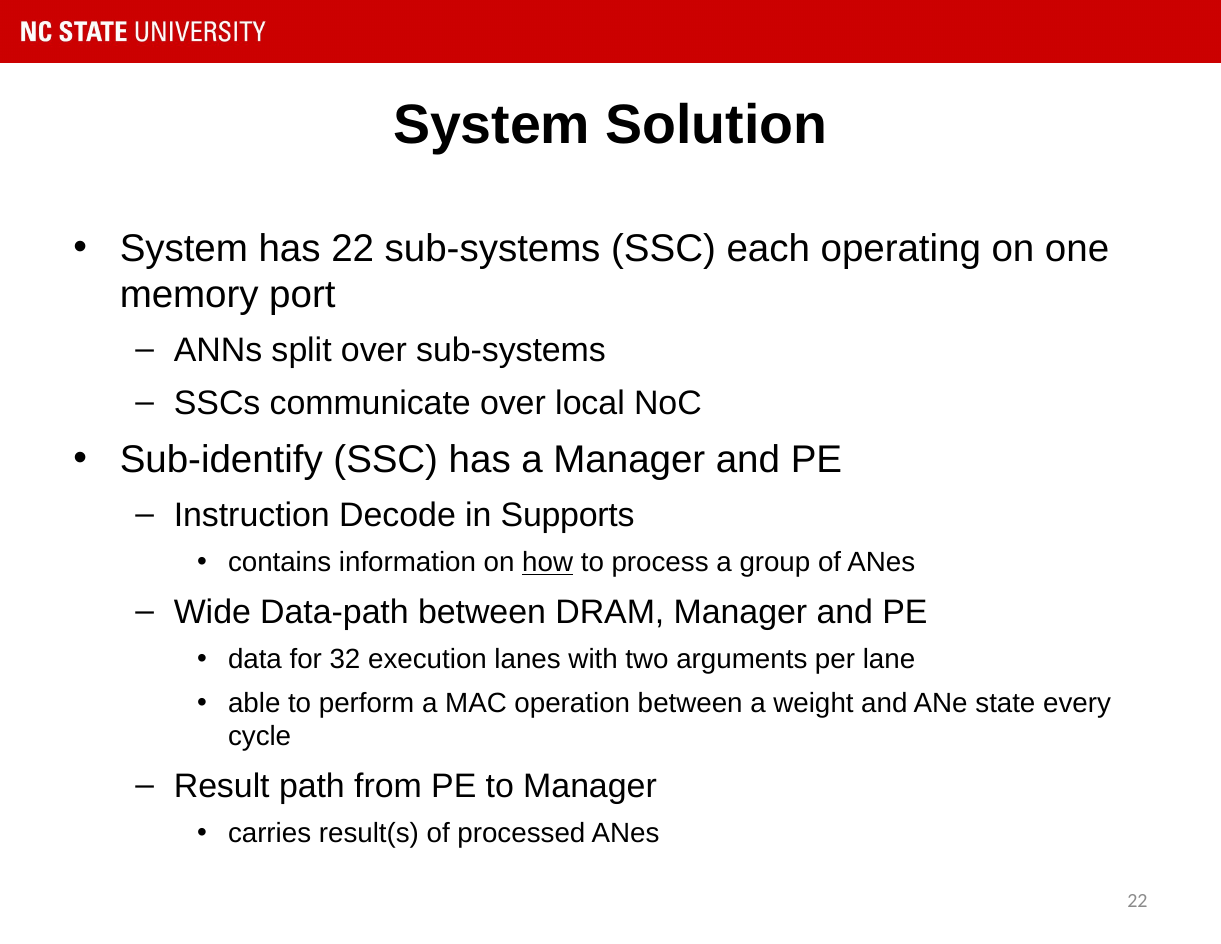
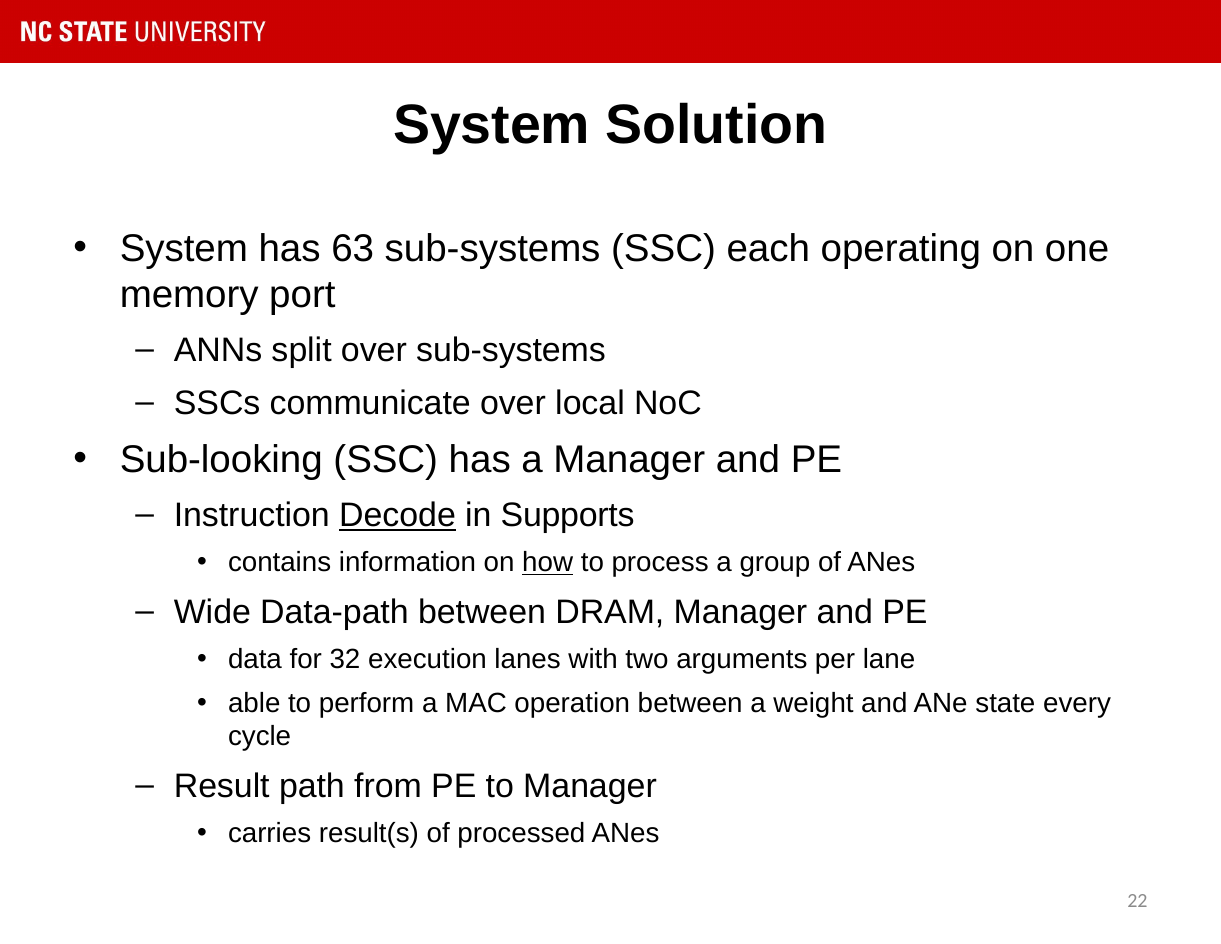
has 22: 22 -> 63 (353, 249)
Sub-identify: Sub-identify -> Sub-looking (221, 460)
Decode underline: none -> present (398, 515)
